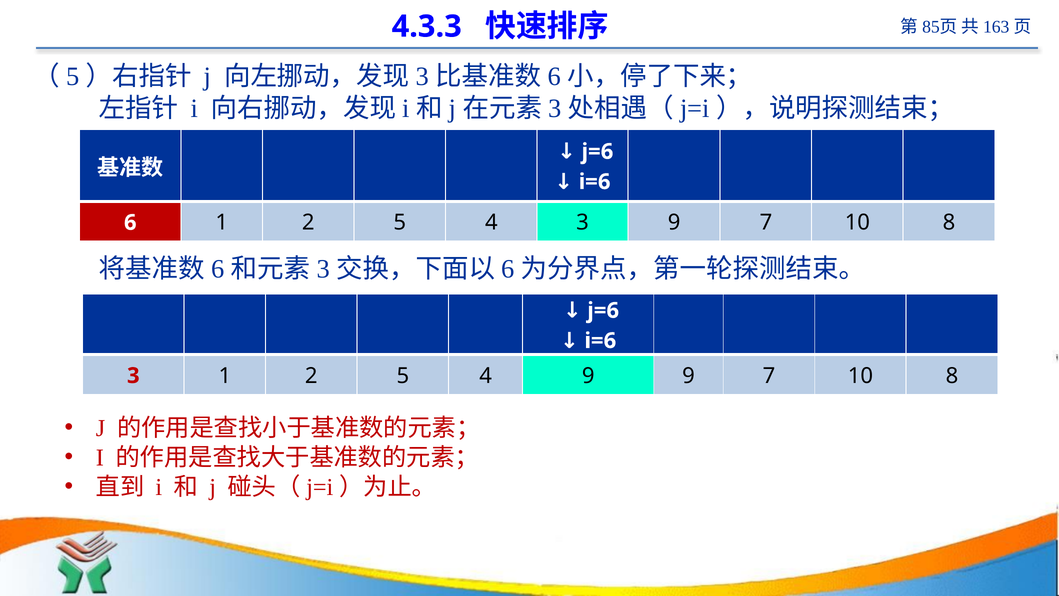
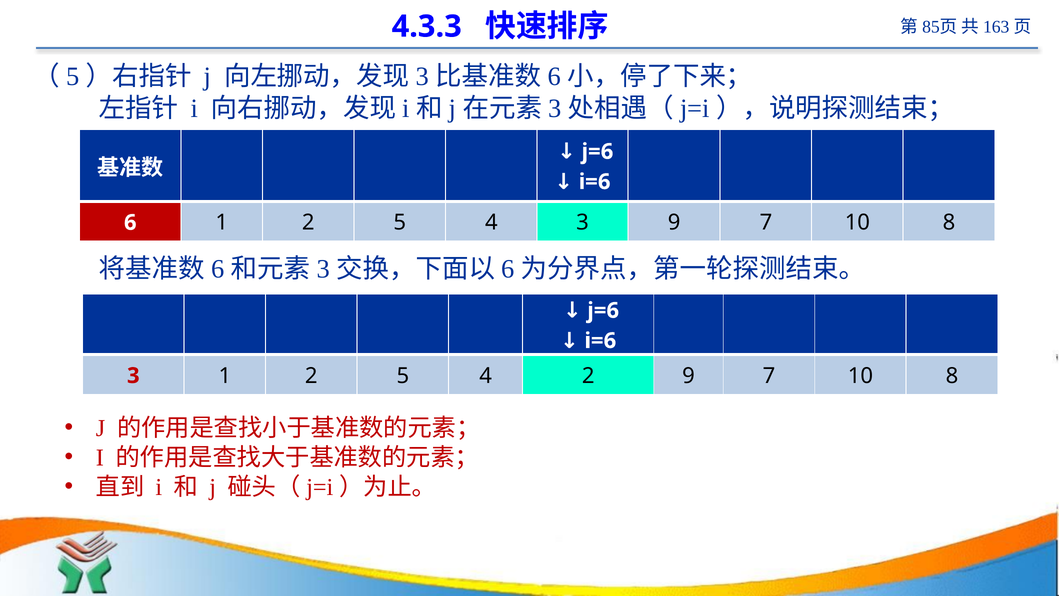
4 9: 9 -> 2 (588, 376)
